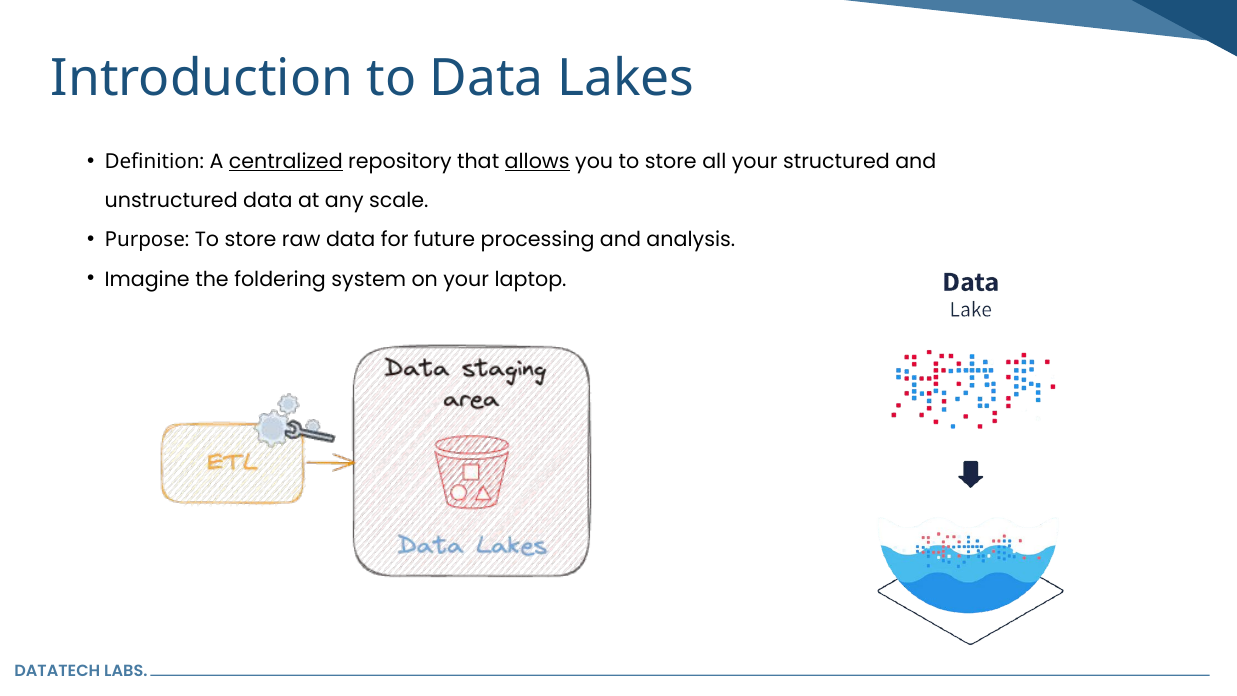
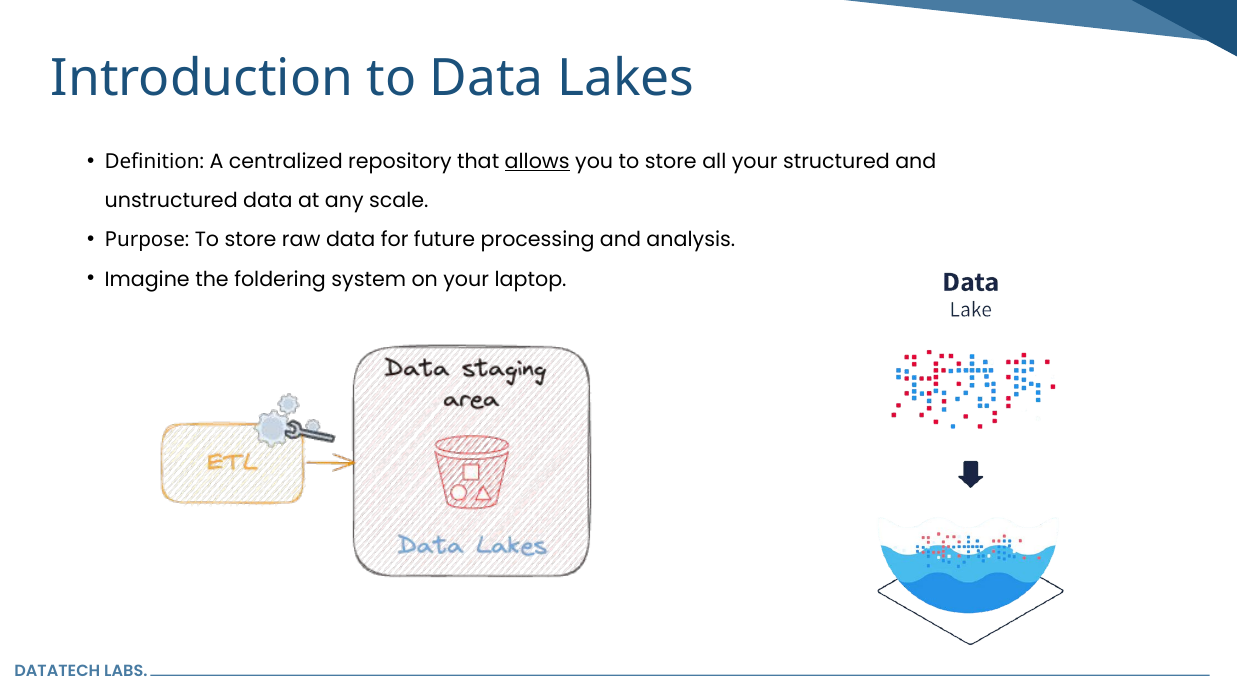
centralized underline: present -> none (286, 162)
